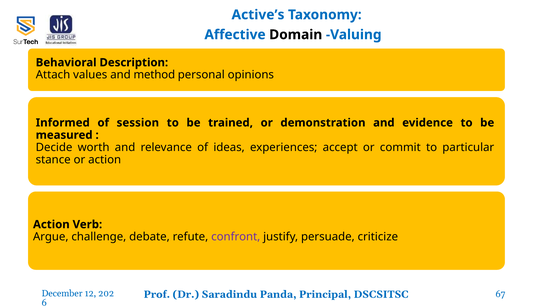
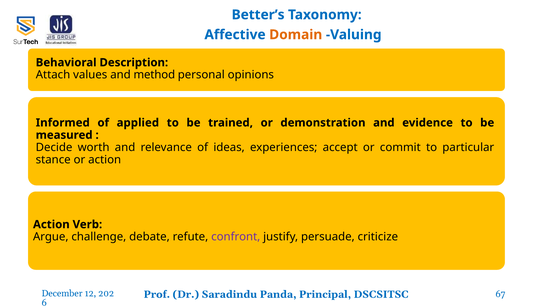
Active’s: Active’s -> Better’s (258, 15)
Domain colour: black -> orange (296, 35)
session: session -> applied (138, 123)
